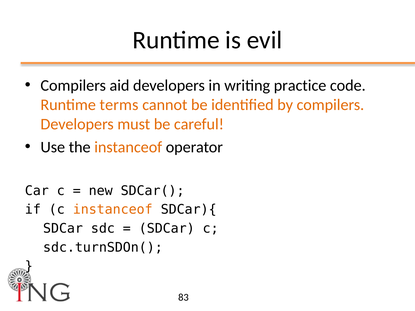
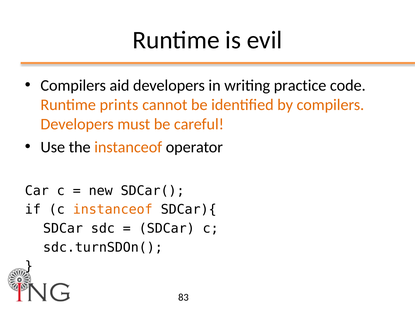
terms: terms -> prints (119, 105)
